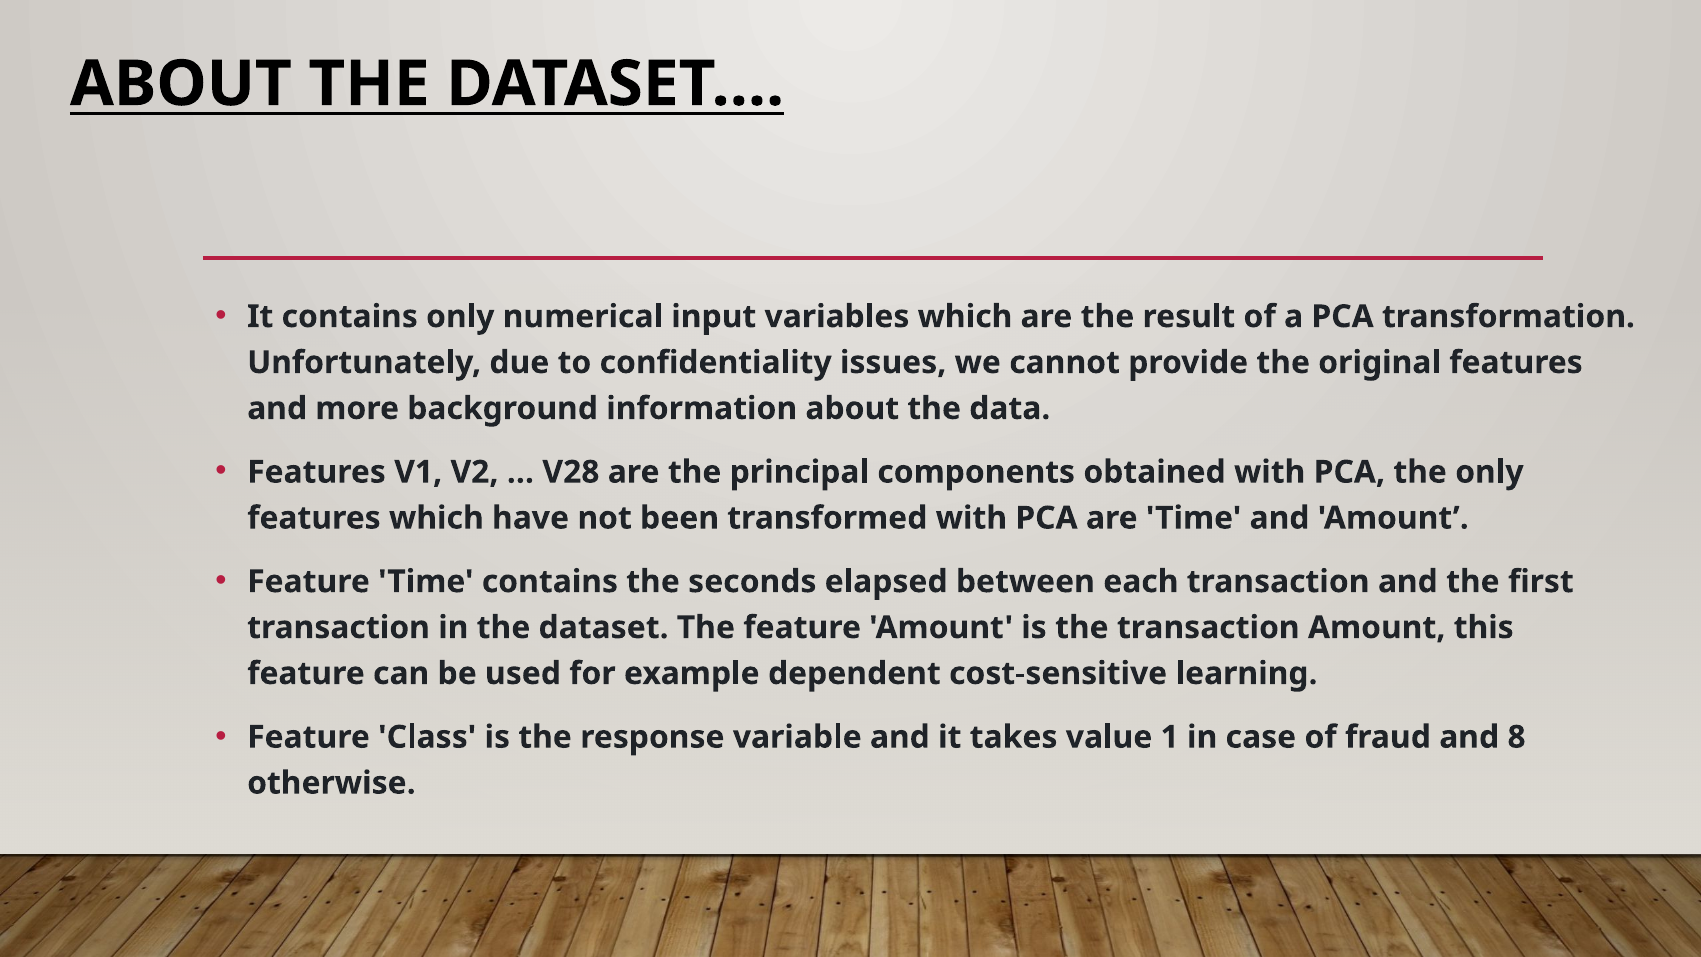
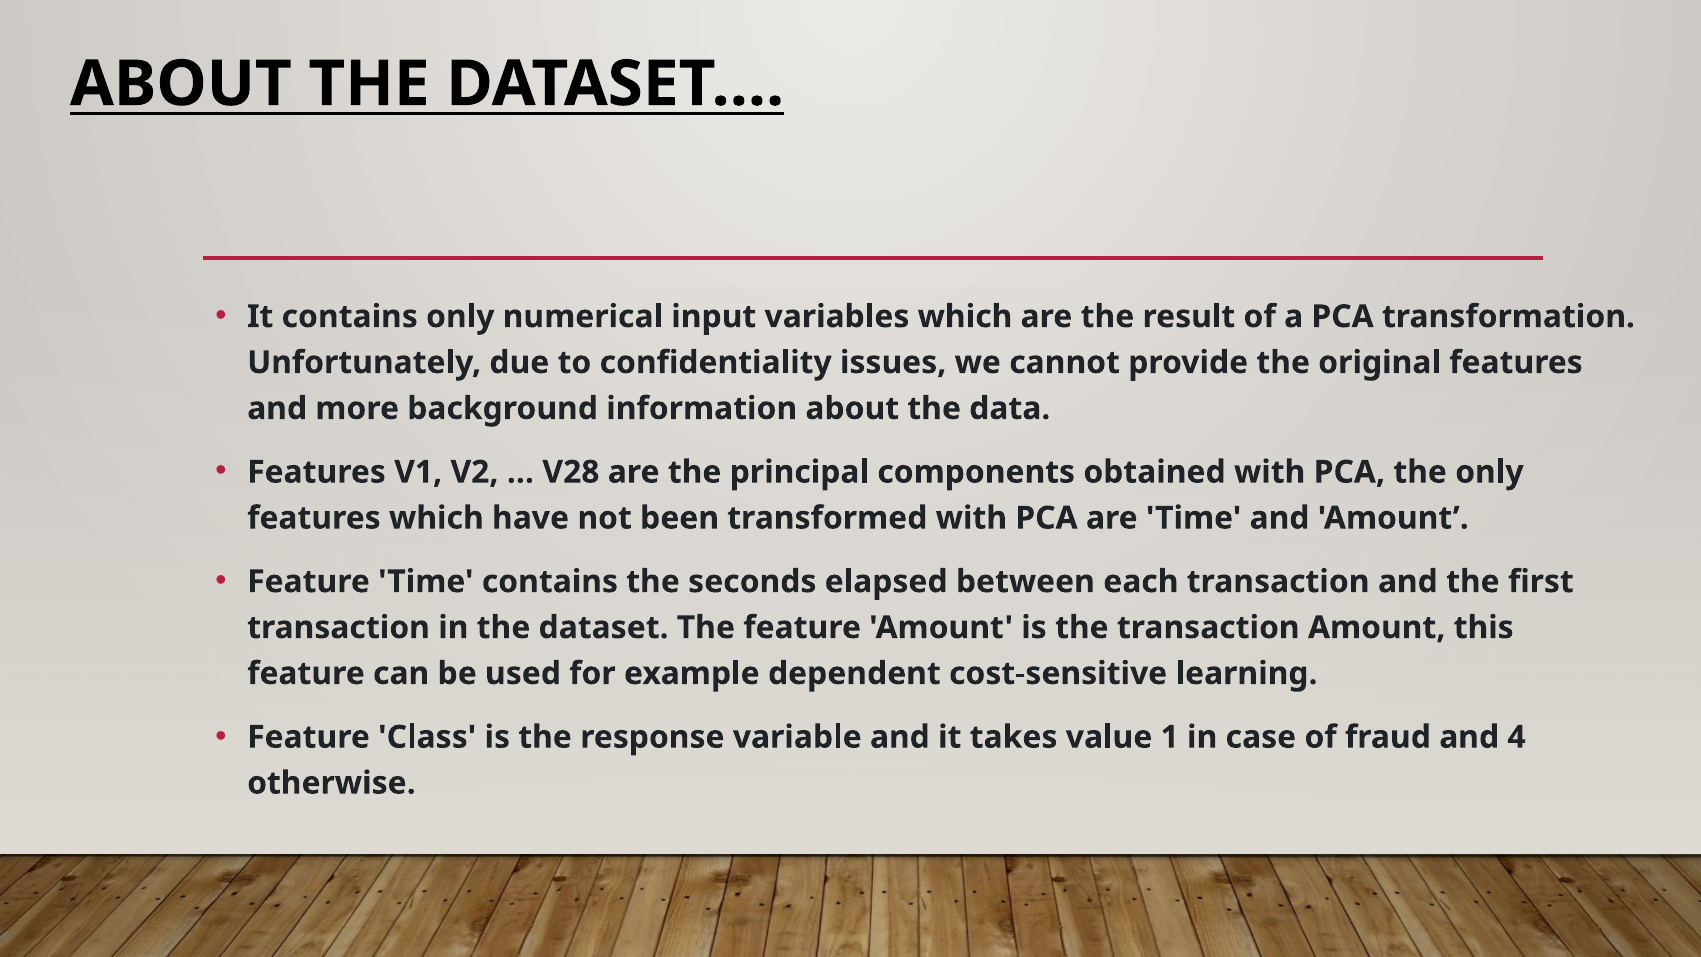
8: 8 -> 4 (1517, 737)
